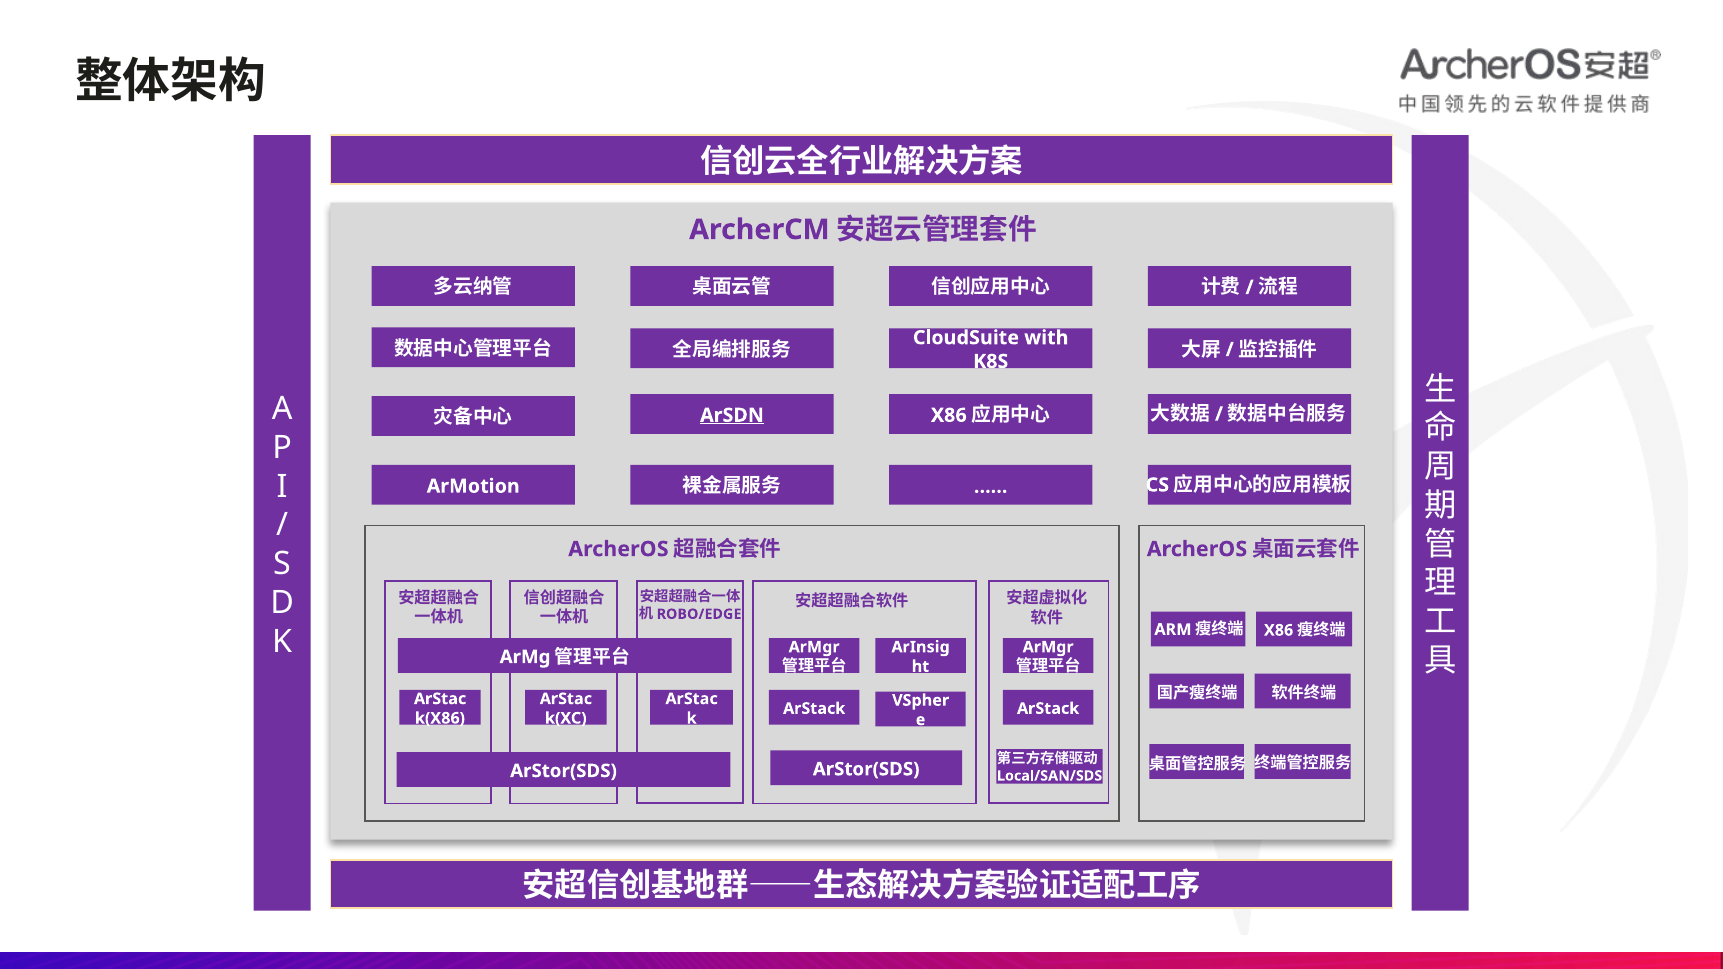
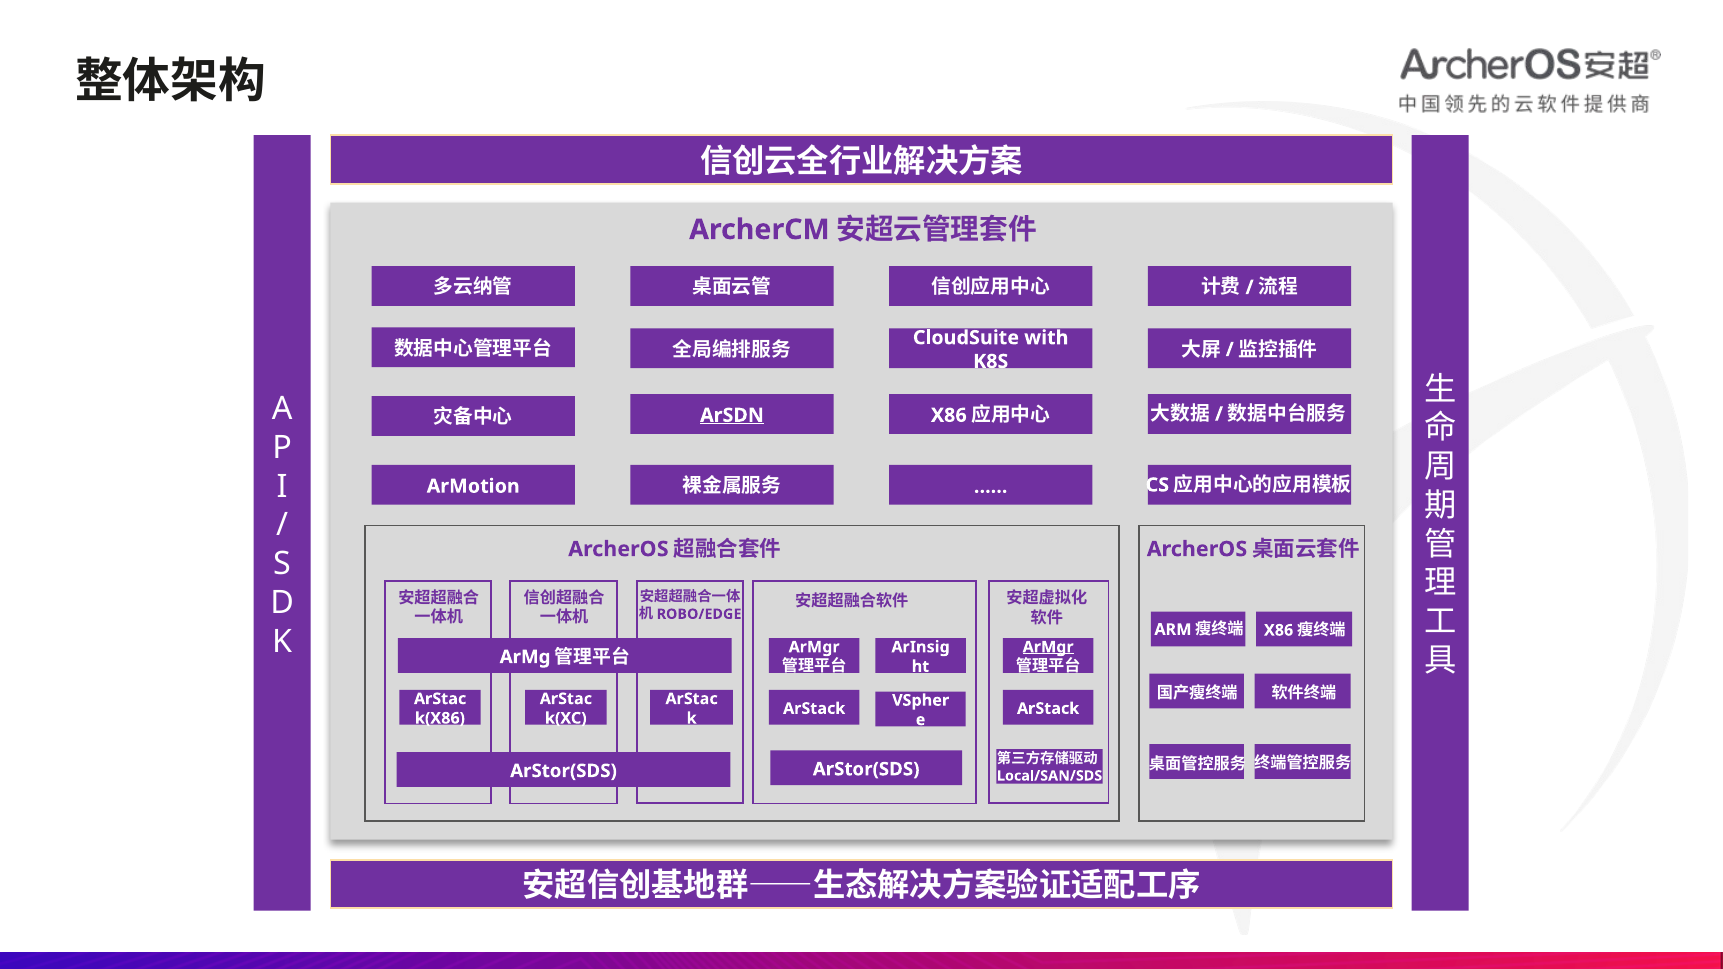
ArMgr underline: none -> present (1048, 647)
